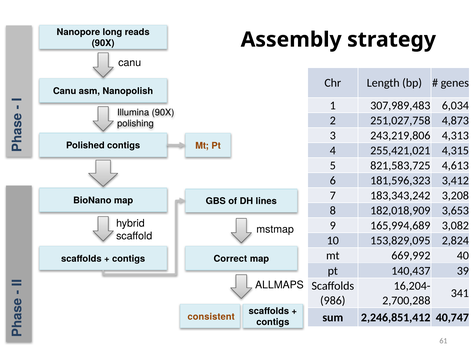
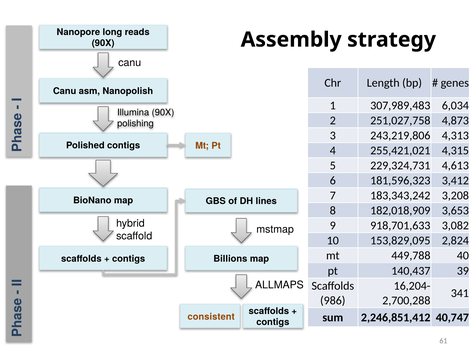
821,583,725: 821,583,725 -> 229,324,731 (400, 165)
165,994,689: 165,994,689 -> 918,701,633 (400, 225)
669,992: 669,992 -> 449,788 (411, 256)
Correct: Correct -> Billions (230, 259)
